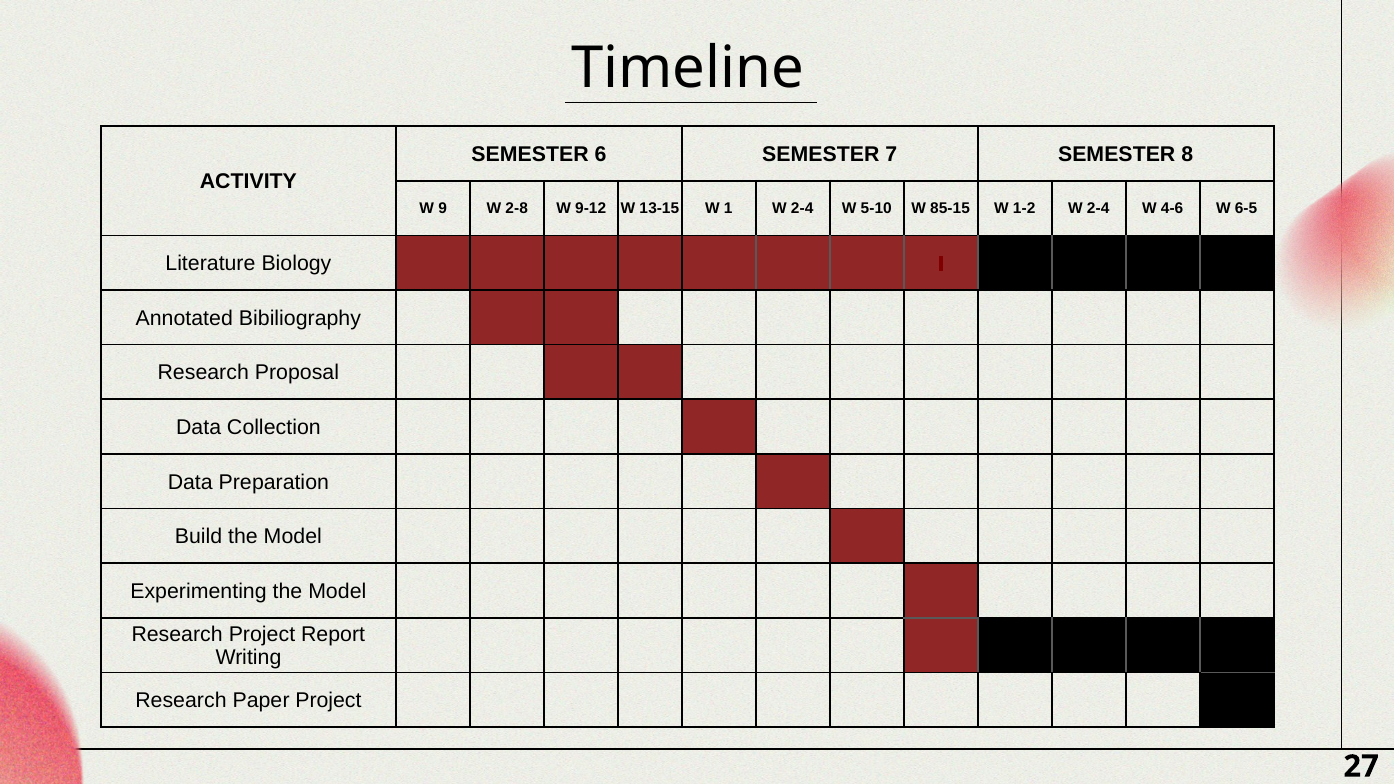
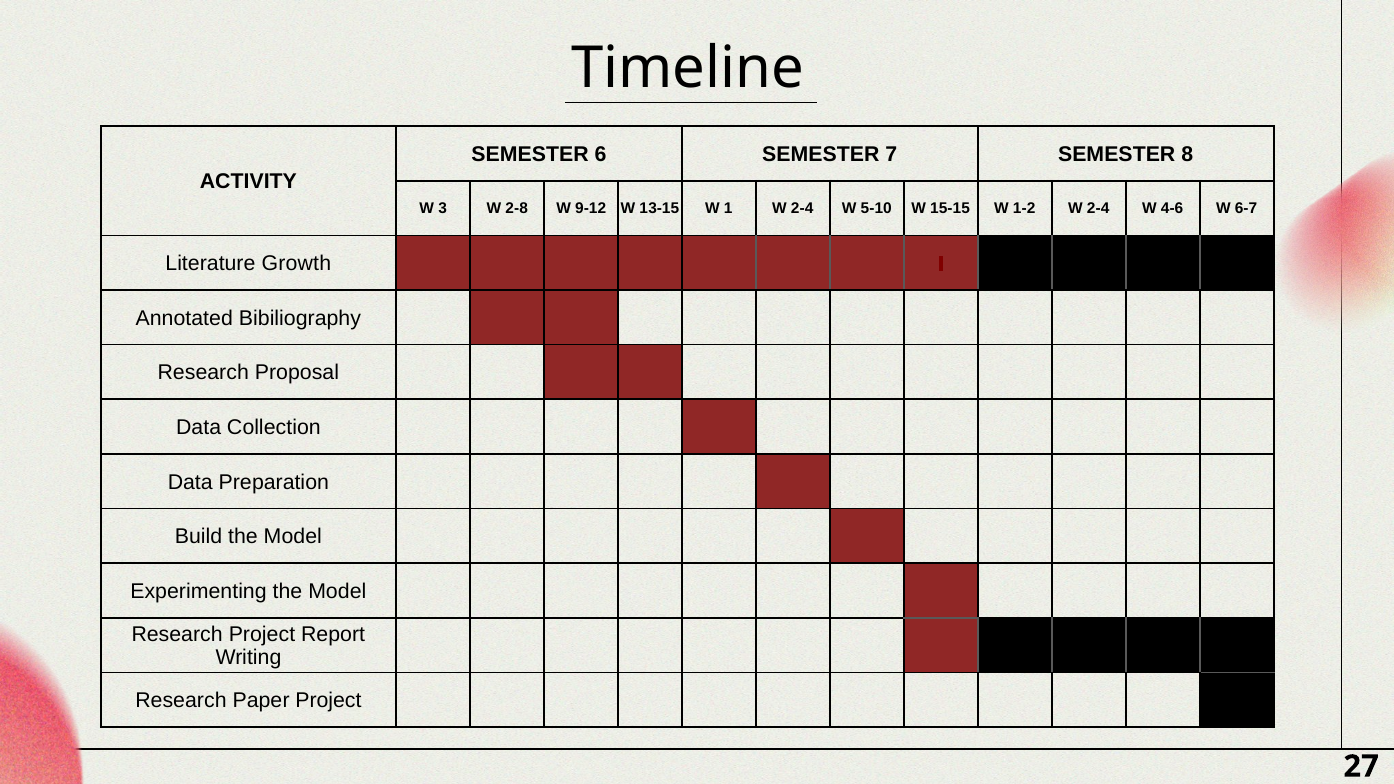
9: 9 -> 3 (443, 209)
85-15: 85-15 -> 15-15 (950, 209)
6-5: 6-5 -> 6-7 (1246, 209)
Biology: Biology -> Growth (296, 263)
